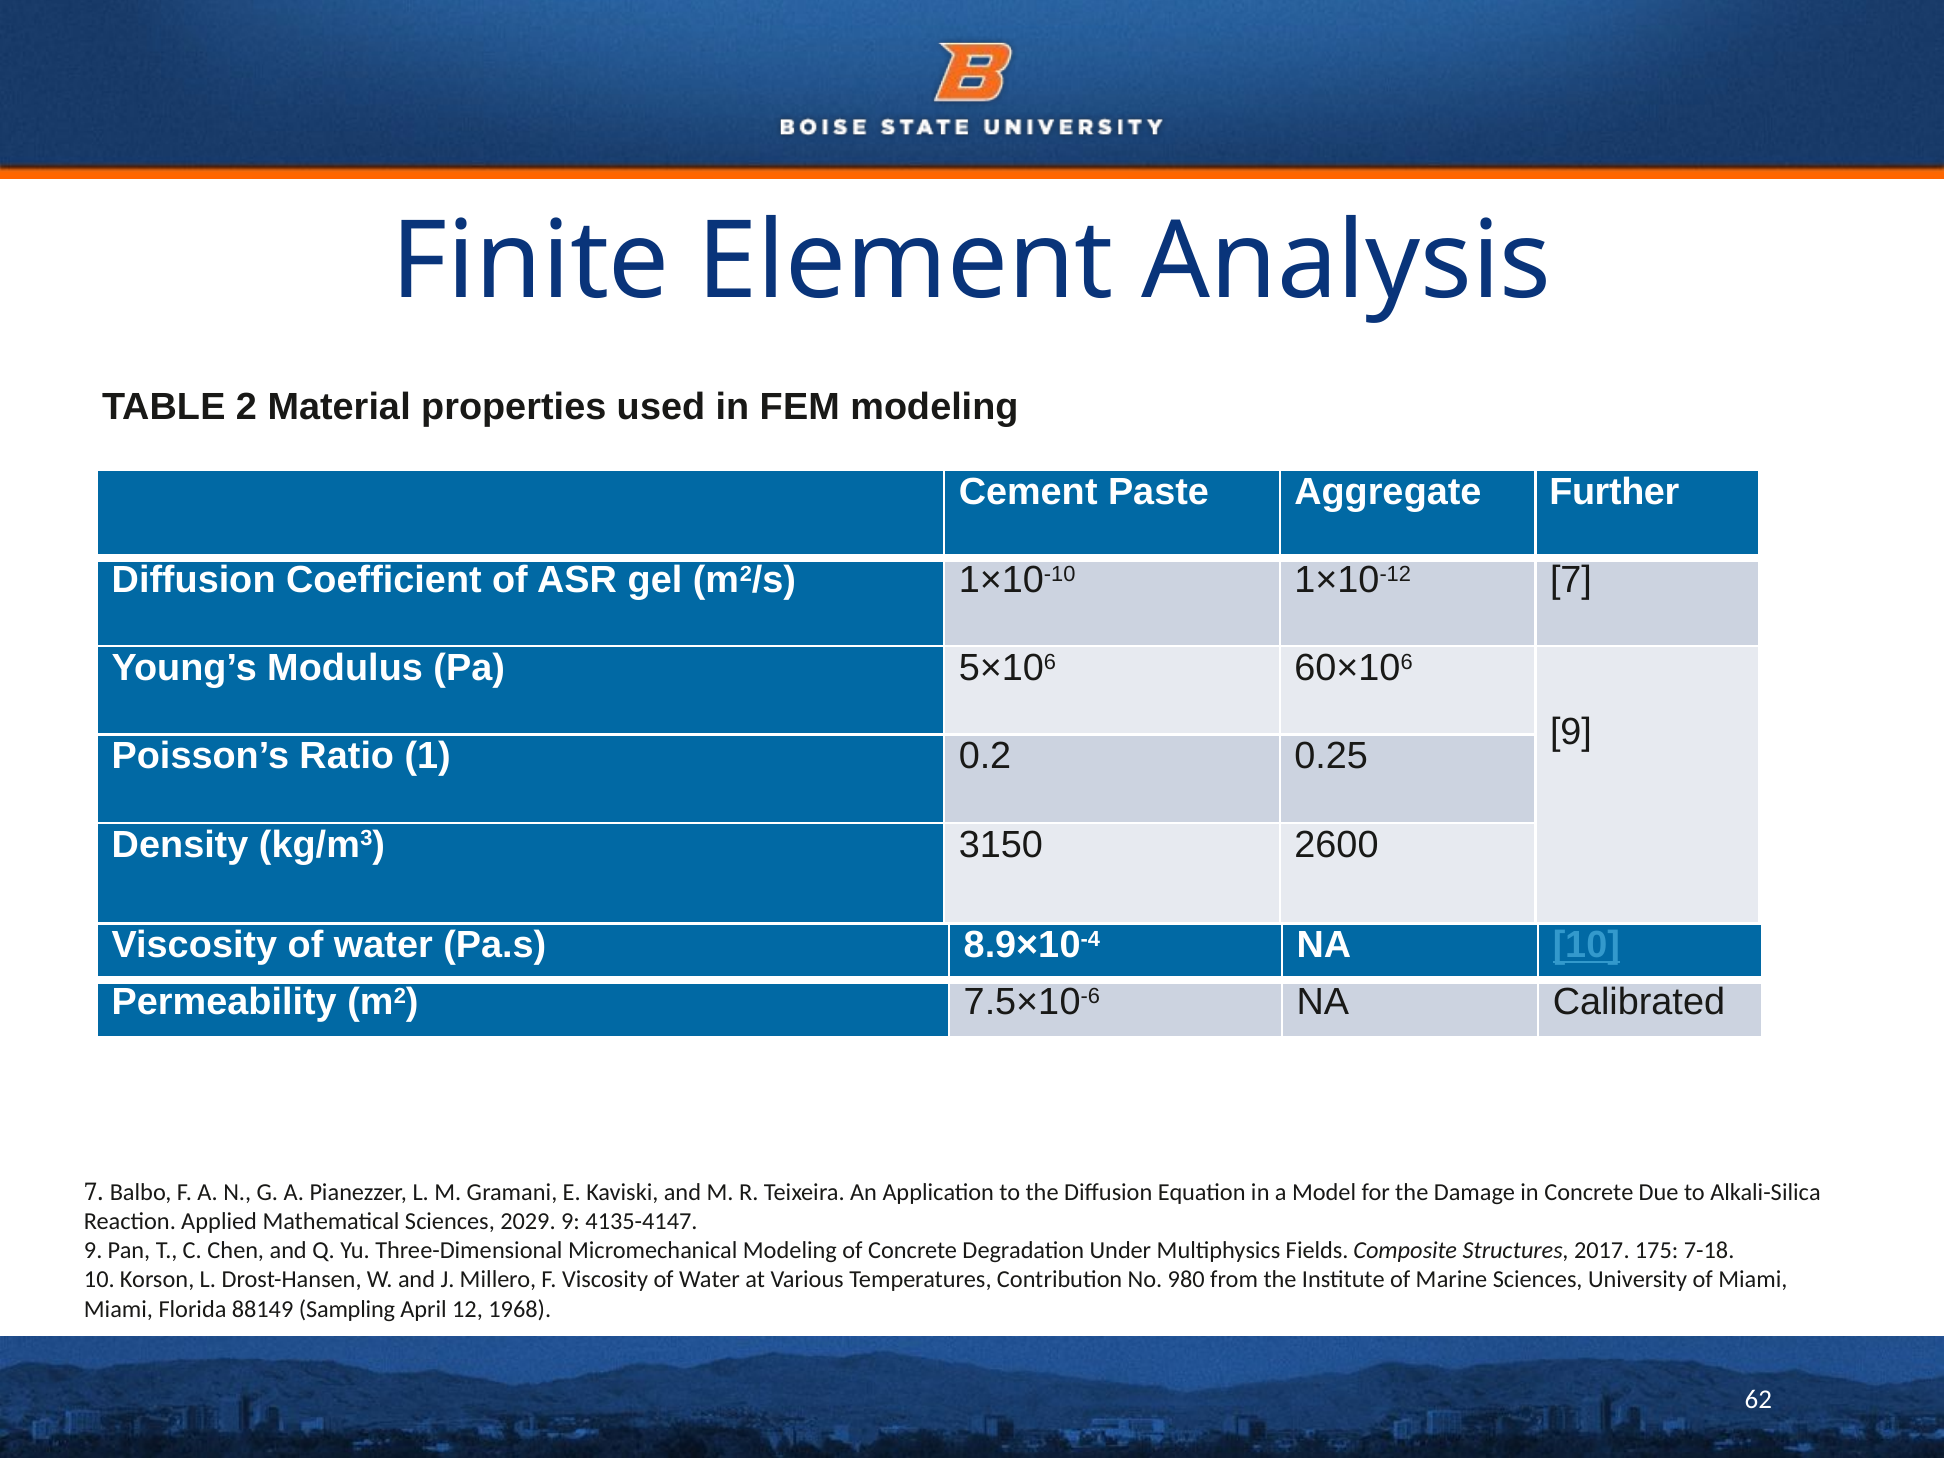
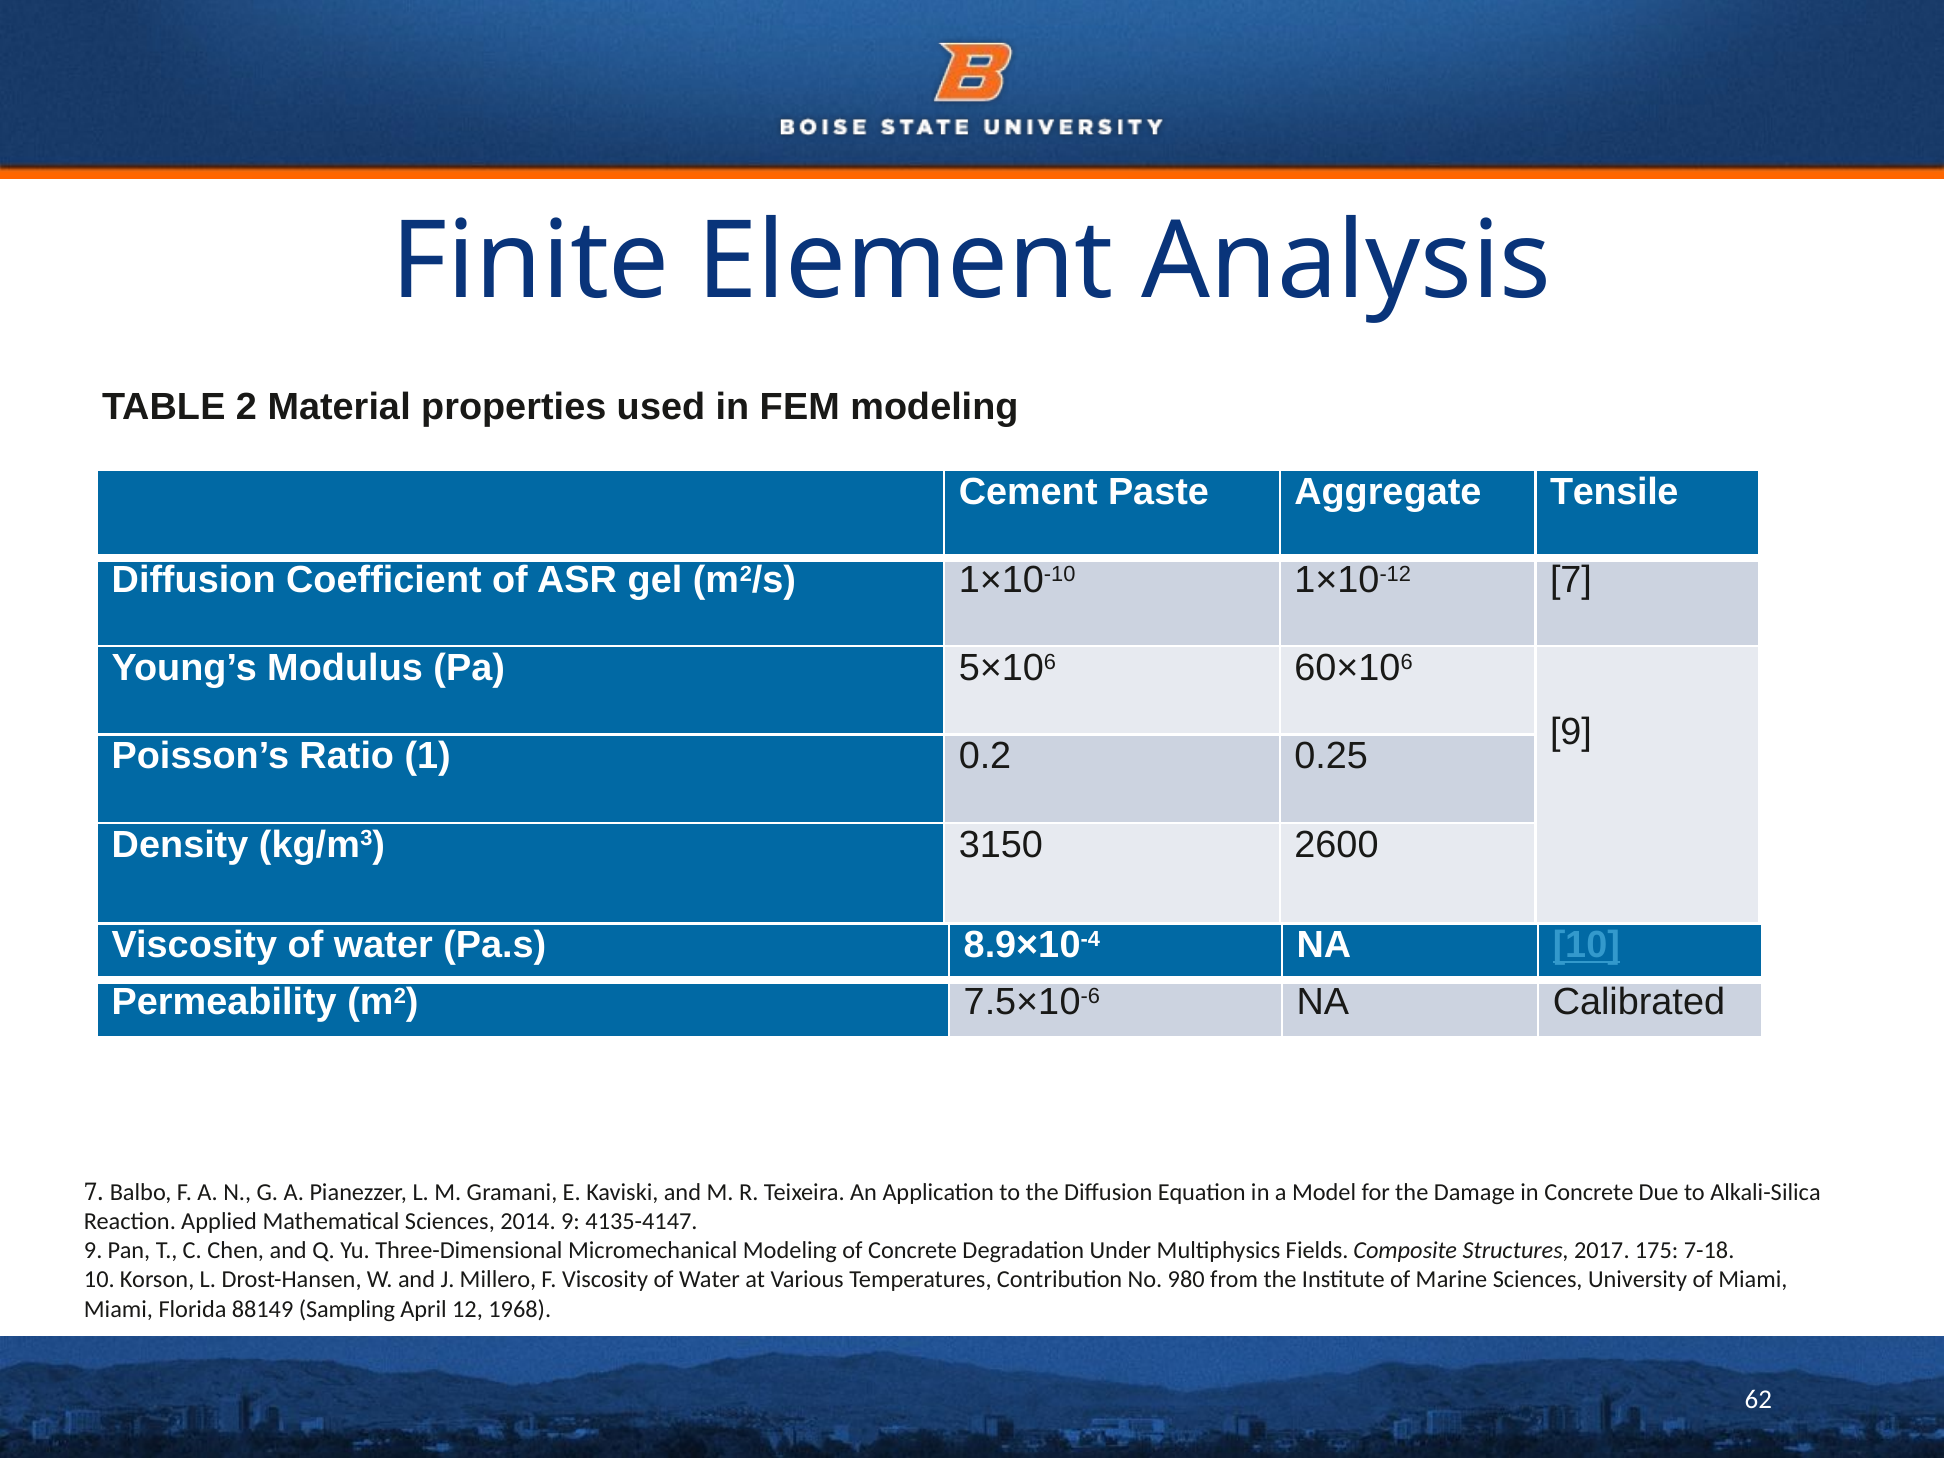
Further: Further -> Tensile (1614, 492)
2029: 2029 -> 2014 (528, 1221)
